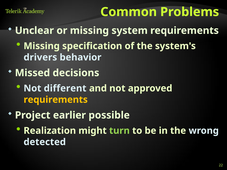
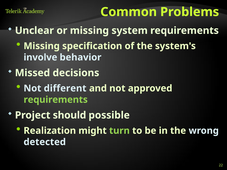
drivers: drivers -> involve (40, 57)
requirements colour: yellow -> light green (56, 100)
earlier: earlier -> should (69, 115)
